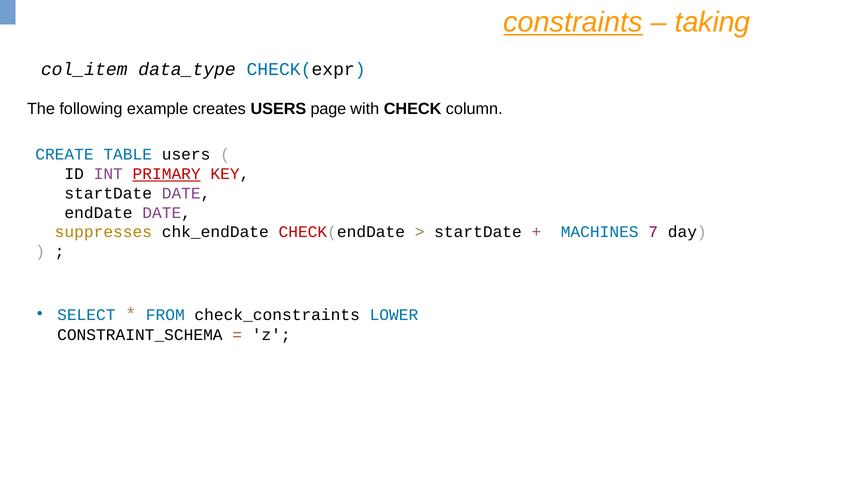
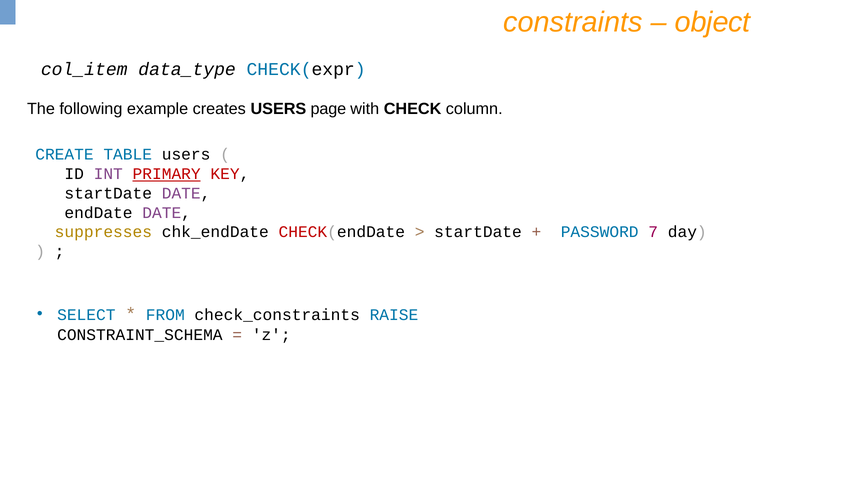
constraints underline: present -> none (573, 23)
taking: taking -> object (713, 23)
MACHINES: MACHINES -> PASSWORD (600, 232)
LOWER: LOWER -> RAISE (394, 315)
